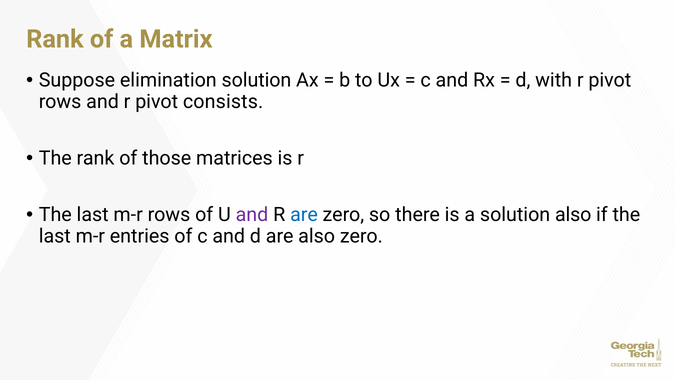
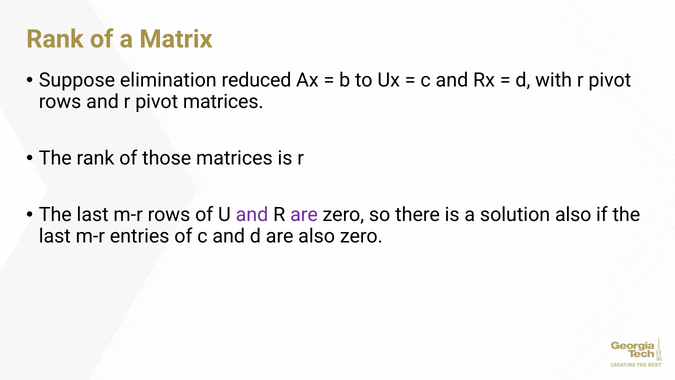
elimination solution: solution -> reduced (257, 80)
pivot consists: consists -> matrices (223, 102)
are colour: blue -> purple (304, 215)
